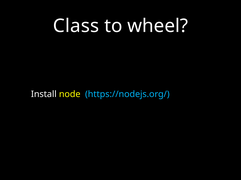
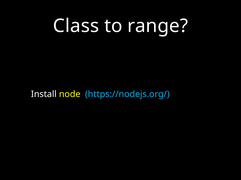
wheel: wheel -> range (158, 26)
